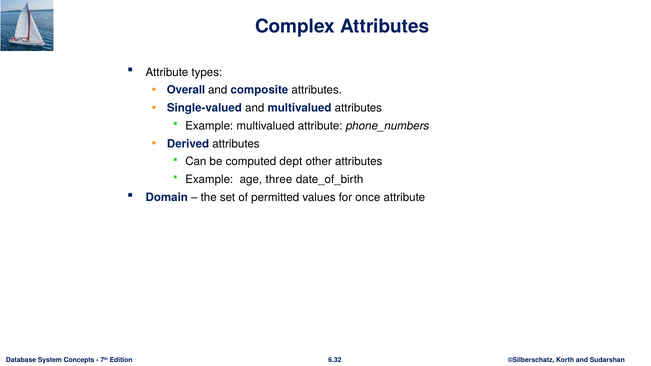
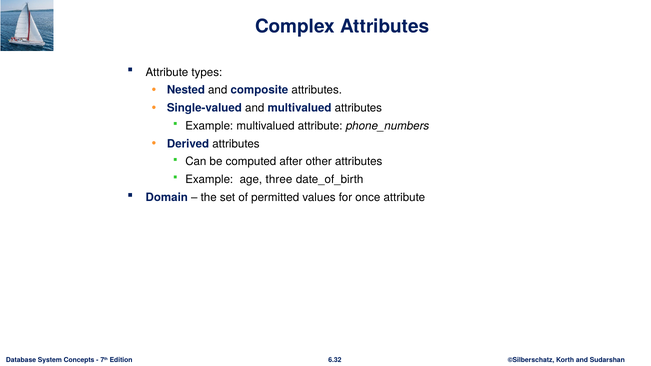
Overall: Overall -> Nested (186, 90)
dept: dept -> after (291, 162)
